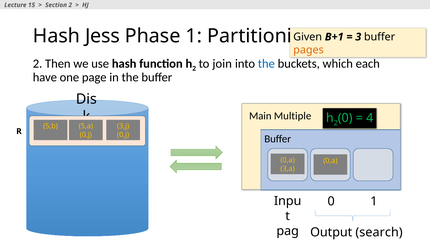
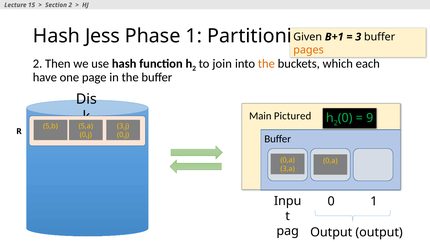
the colour: blue -> orange (266, 63)
Multiple: Multiple -> Pictured (293, 116)
4: 4 -> 9 (370, 118)
Output search: search -> output (379, 232)
